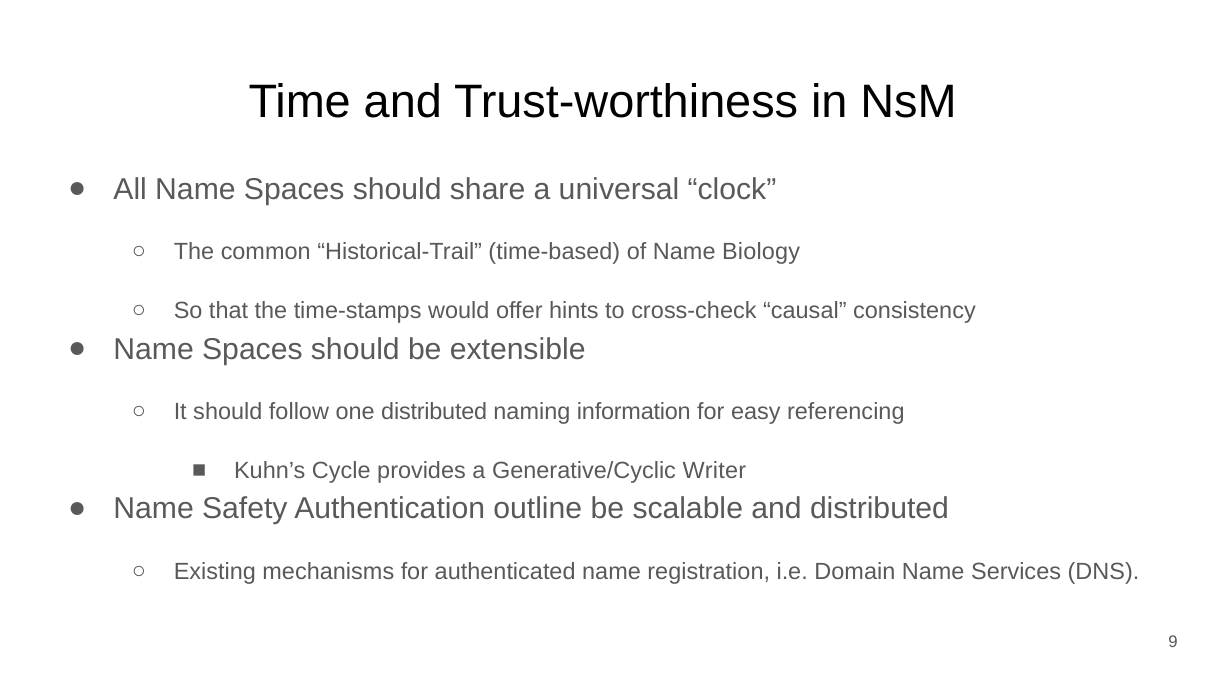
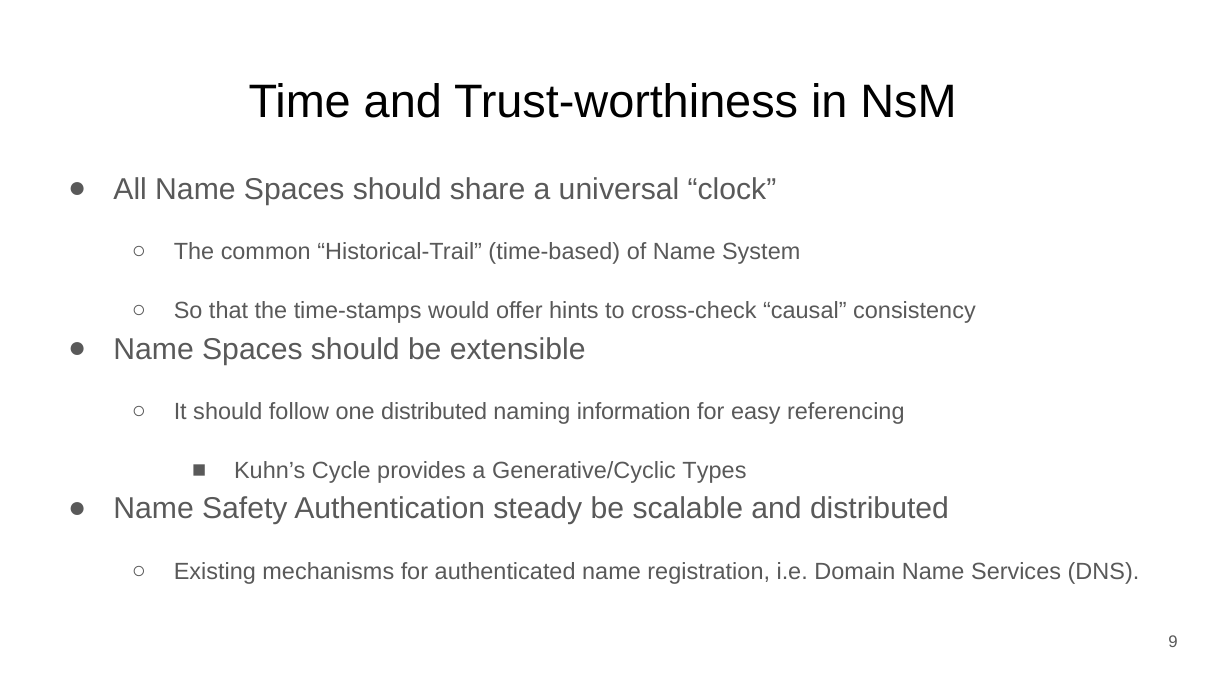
Biology: Biology -> System (761, 252)
Writer: Writer -> Types (714, 471)
outline: outline -> steady (538, 509)
